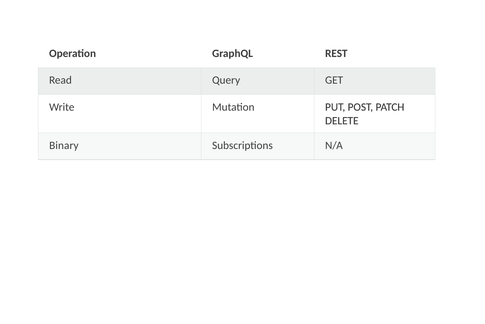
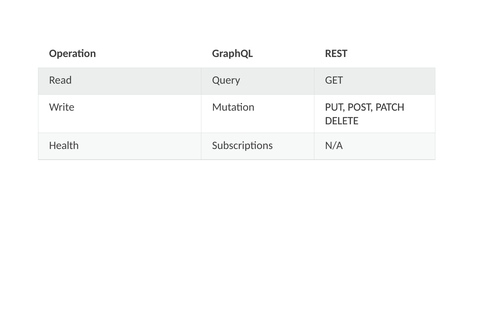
Binary: Binary -> Health (64, 145)
